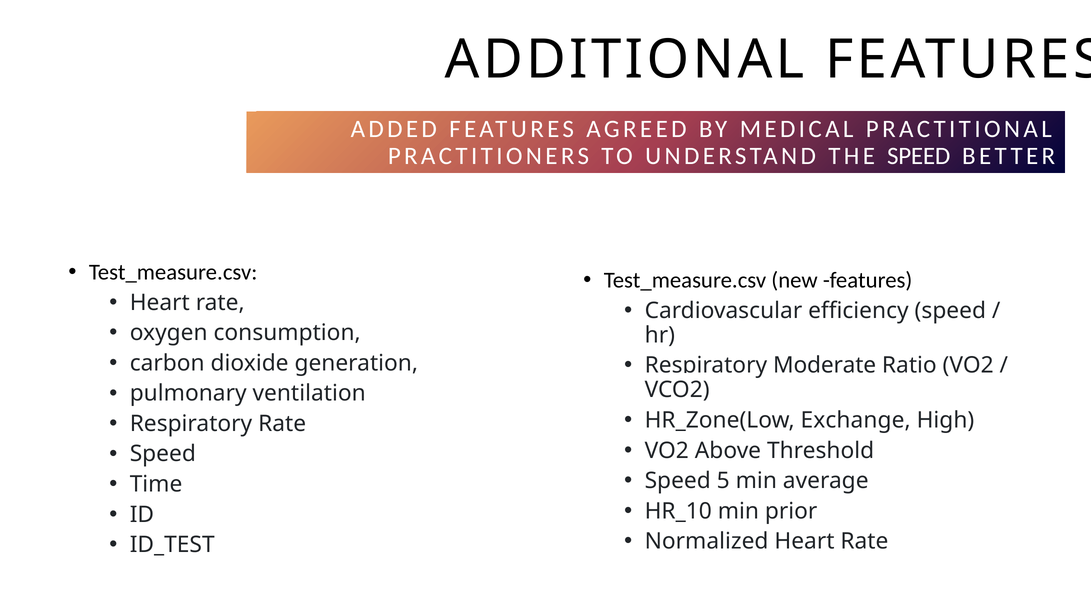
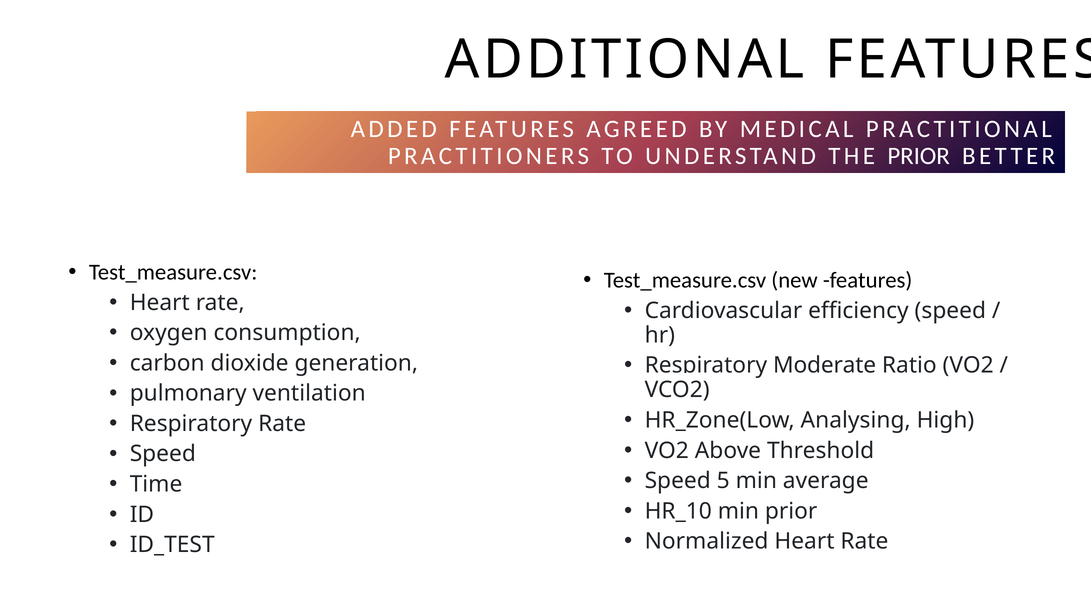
THE SPEED: SPEED -> PRIOR (919, 156)
Exchange: Exchange -> Analysing (856, 420)
